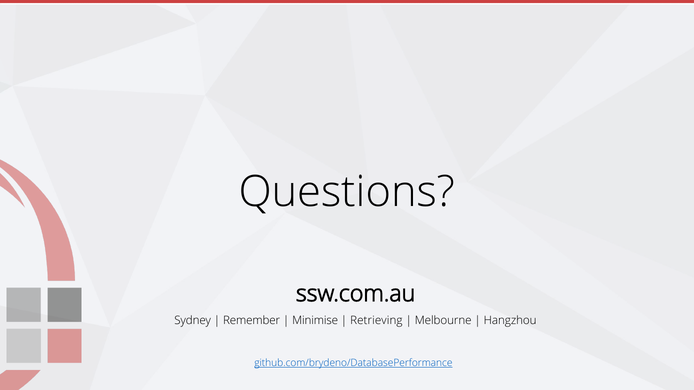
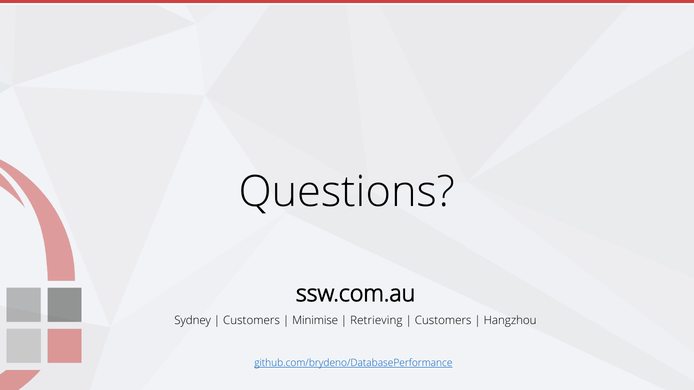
Remember: Remember -> Customers (251, 321)
Melbourne: Melbourne -> Customers (443, 321)
